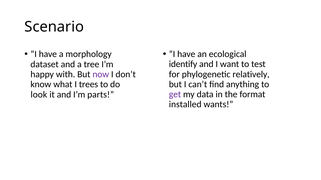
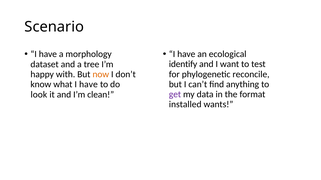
relatively: relatively -> reconcile (251, 74)
now colour: purple -> orange (101, 74)
what I trees: trees -> have (88, 85)
parts: parts -> clean (101, 95)
